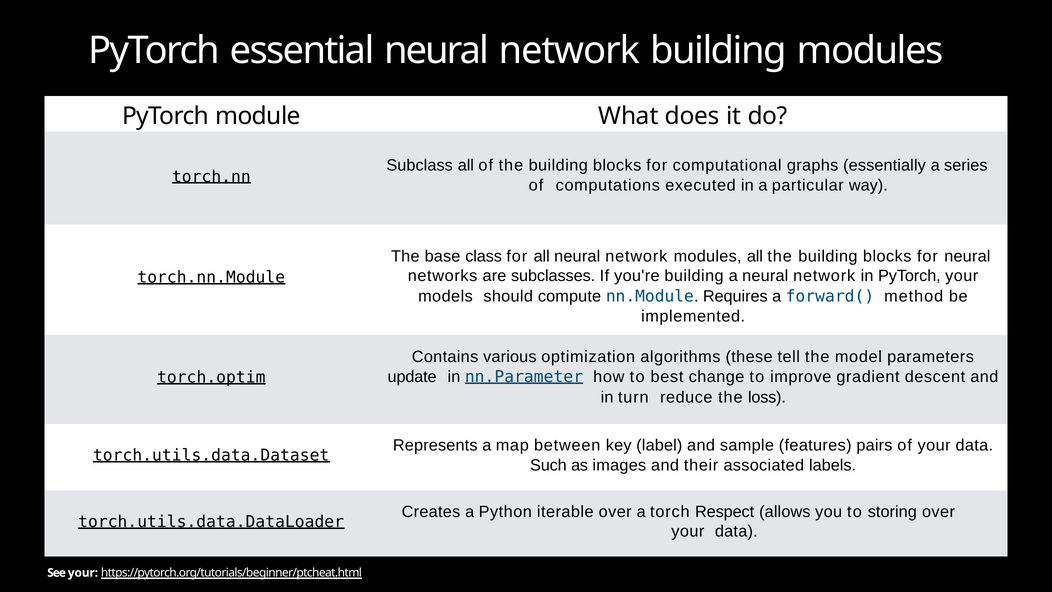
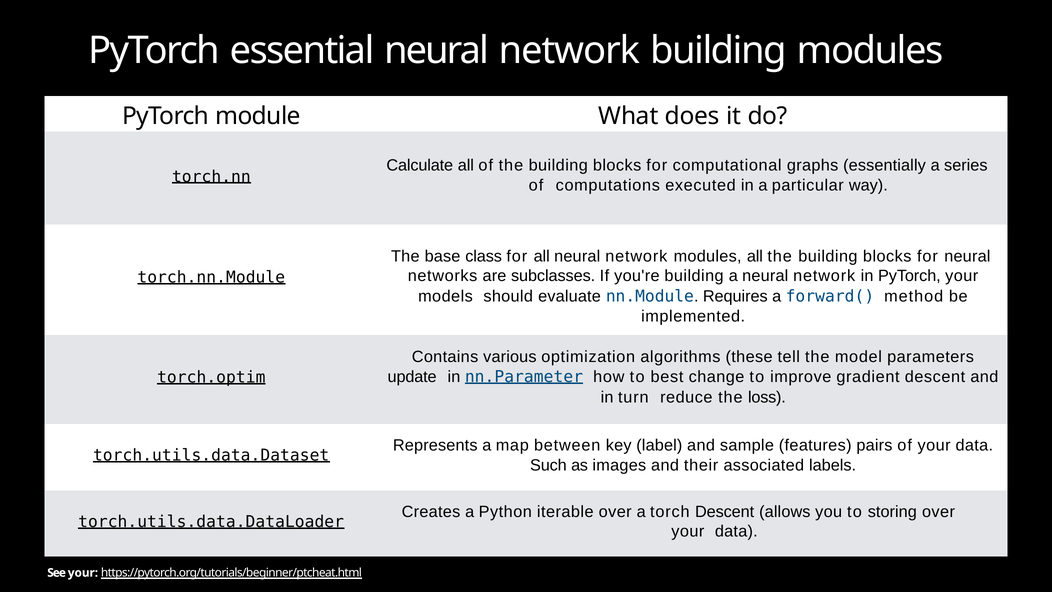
Subclass: Subclass -> Calculate (420, 165)
compute: compute -> evaluate (569, 296)
torch Respect: Respect -> Descent (725, 512)
